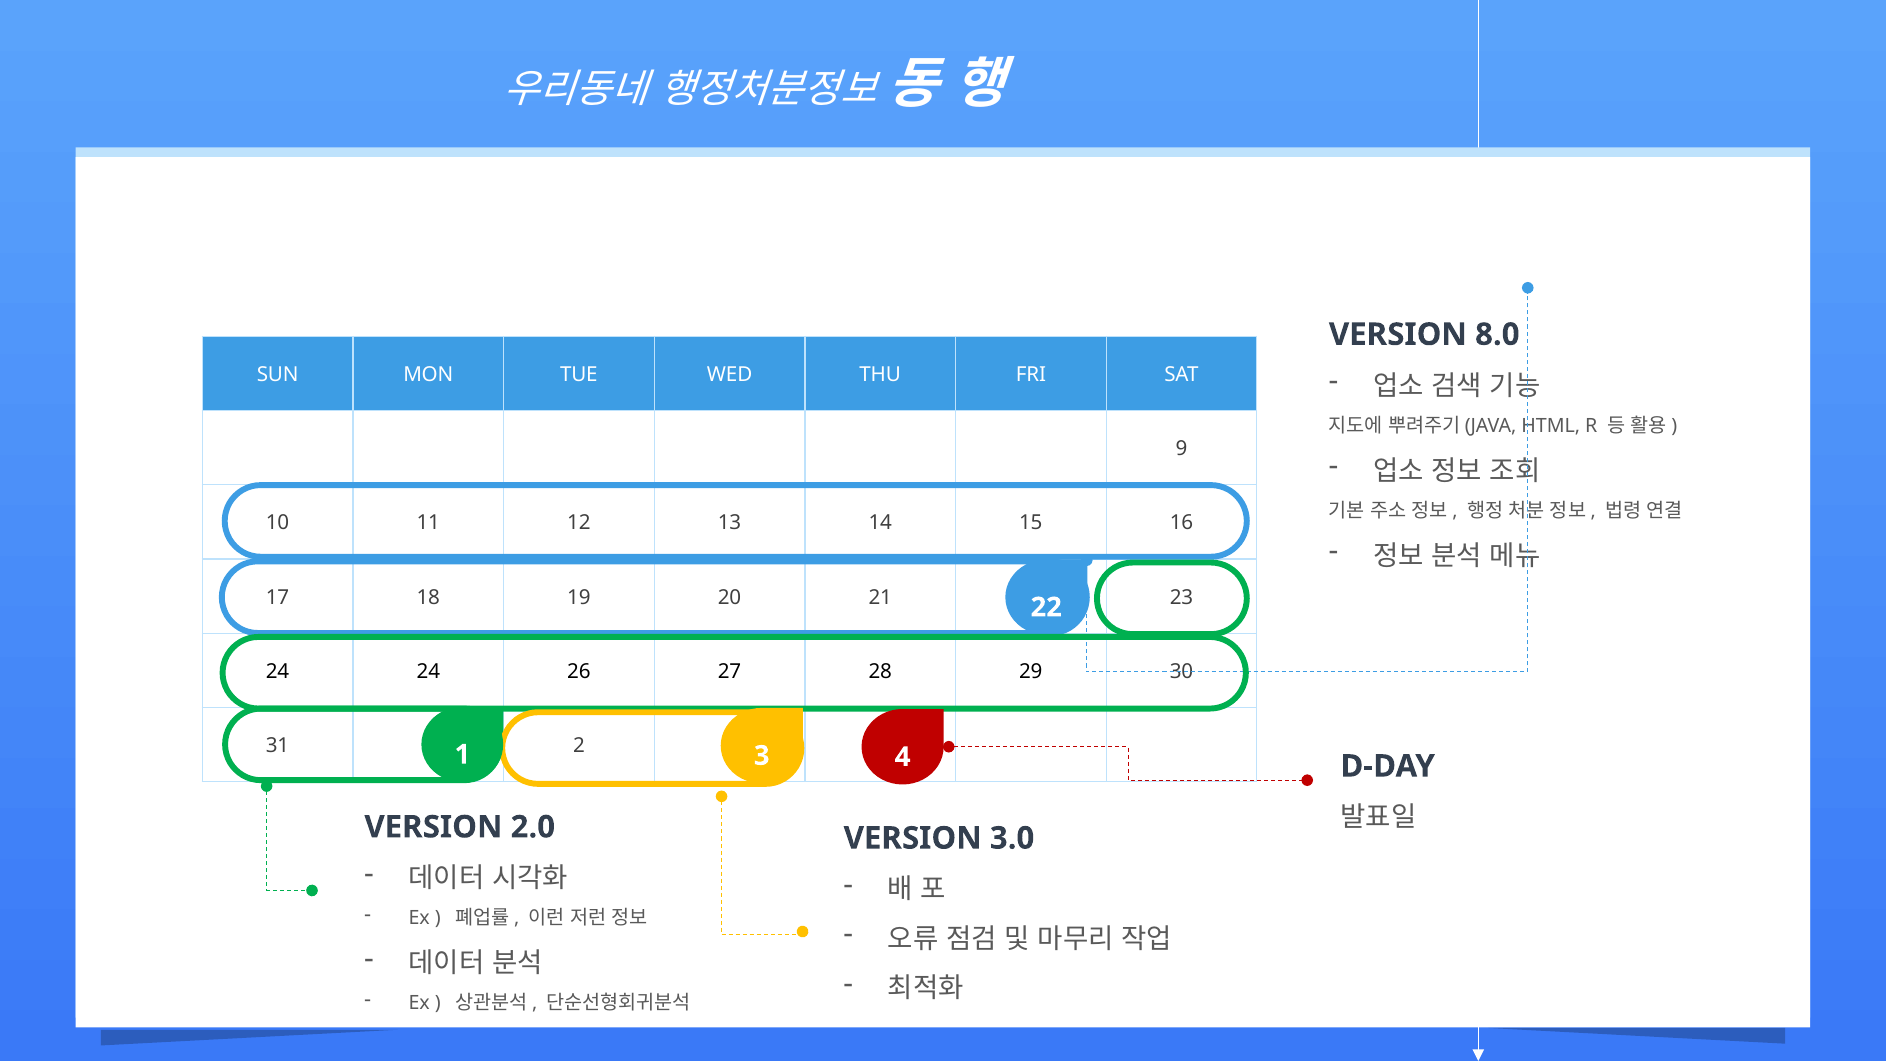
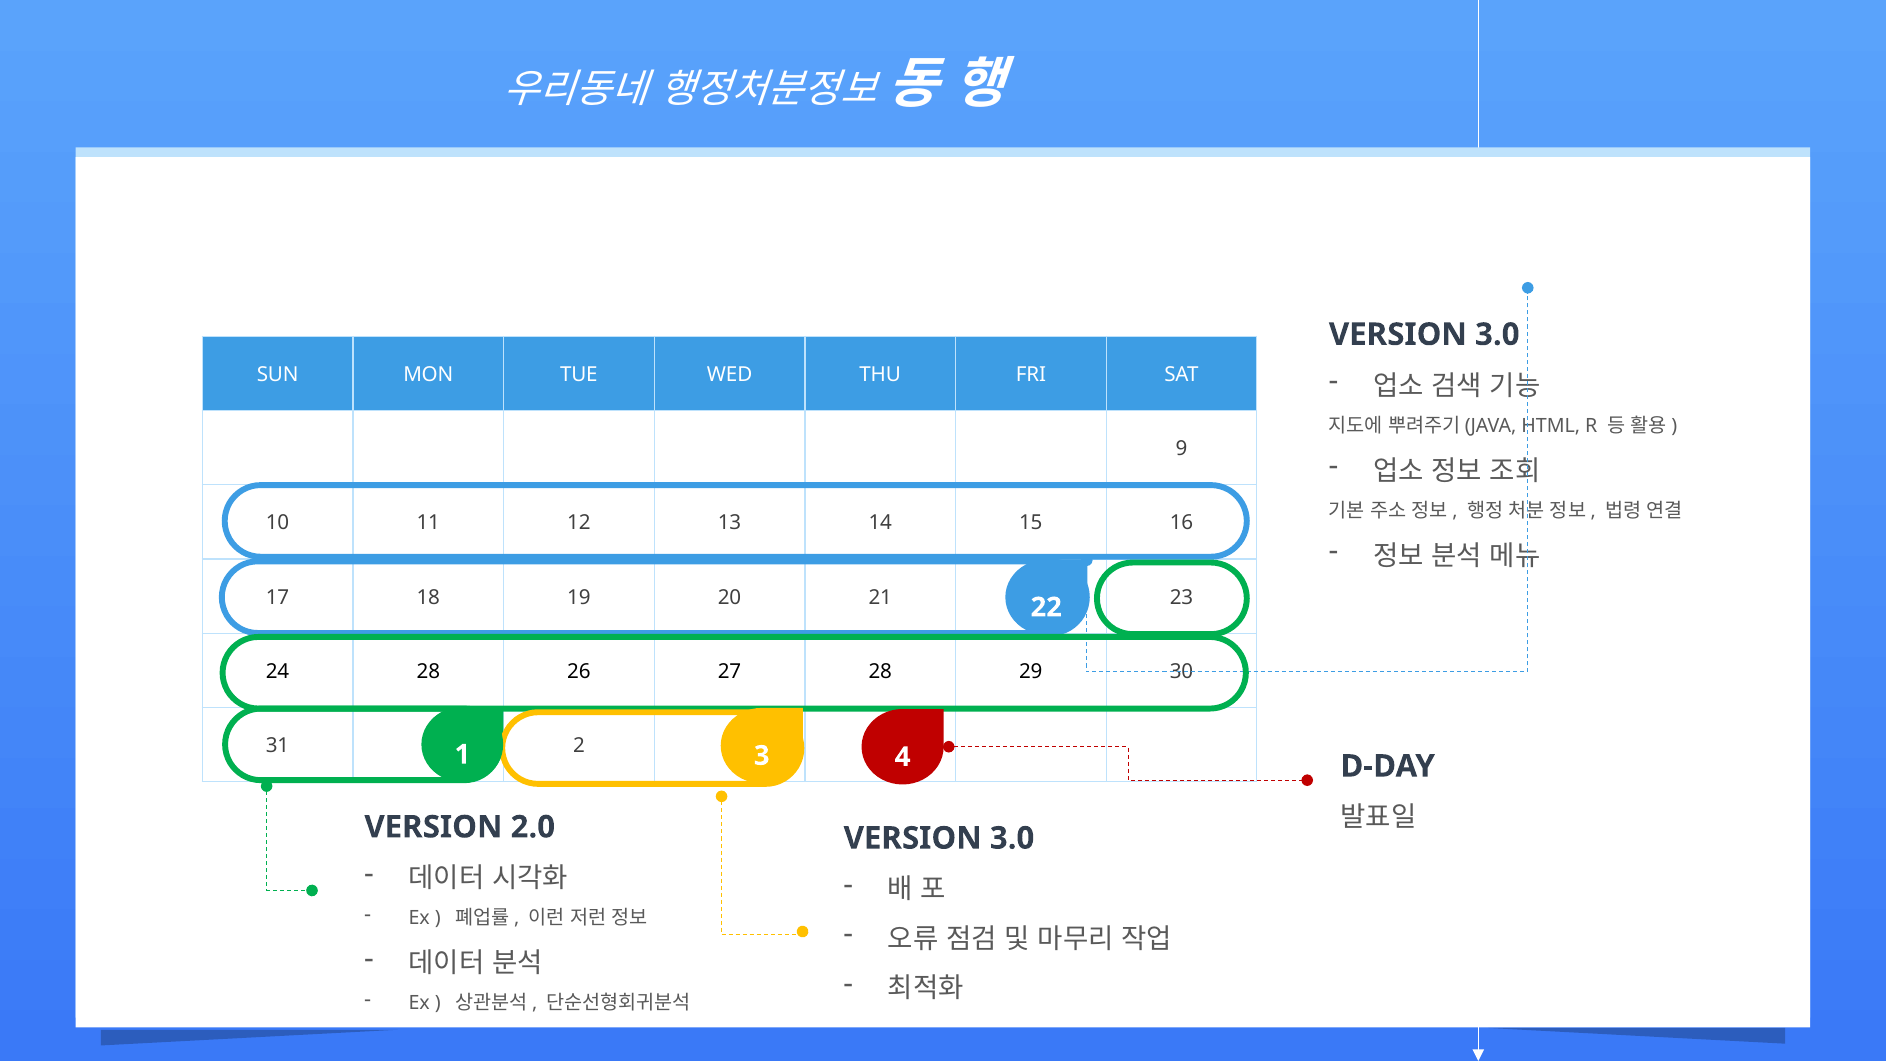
8.0: 8.0 -> 3.0 (1497, 335)
24 24: 24 -> 28 (428, 671)
